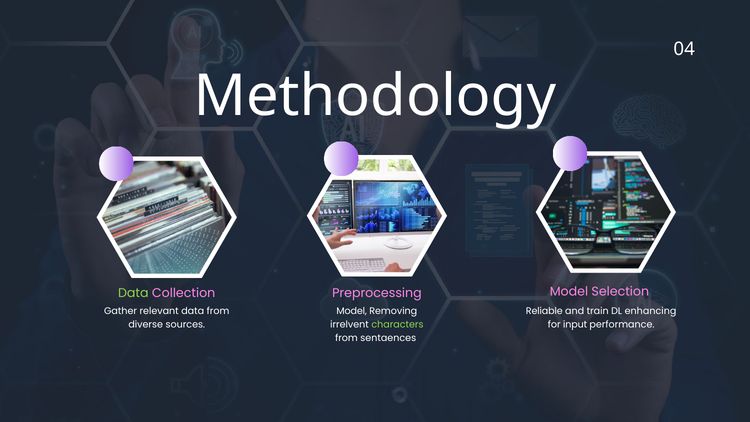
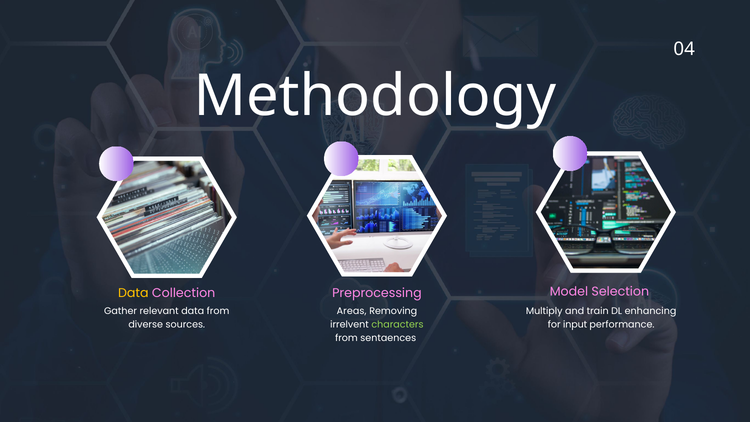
Data colour: light green -> yellow (133, 293)
Model: Model -> Areas (352, 311)
Reliable: Reliable -> Multiply (544, 311)
